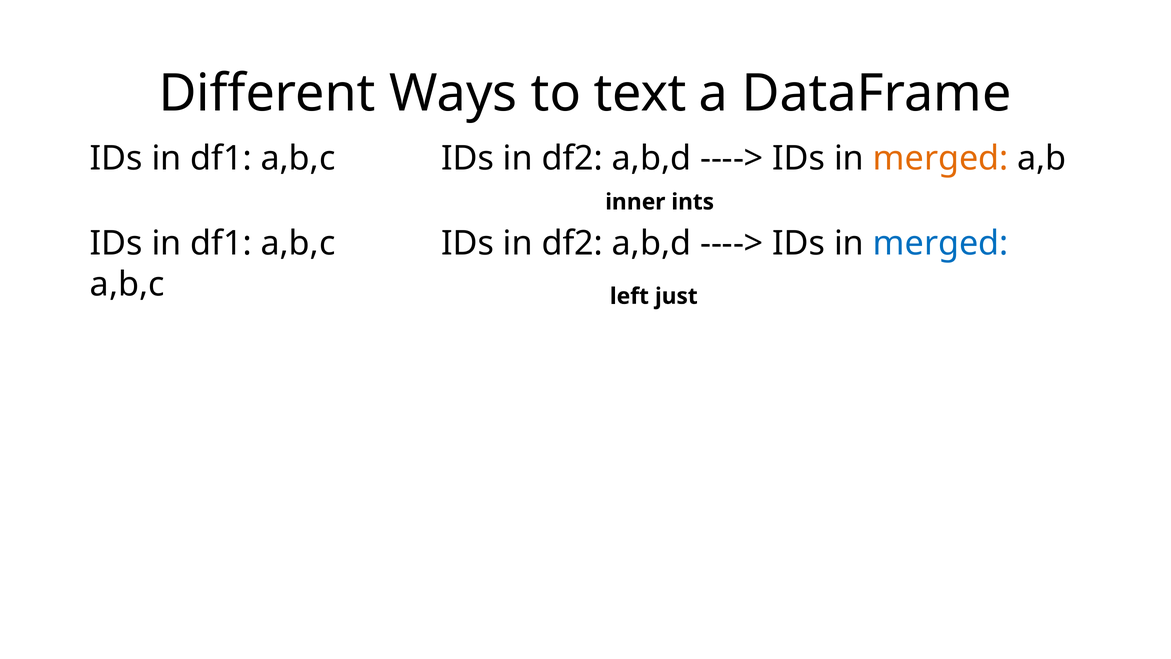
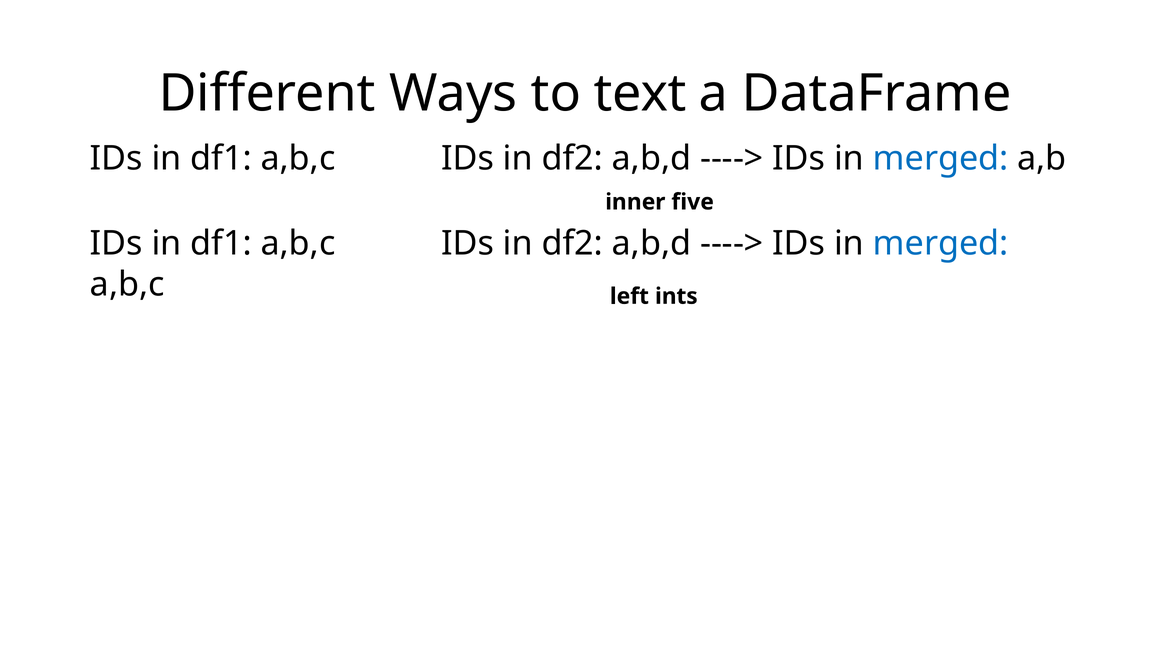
merged colour: orange -> blue (941, 158)
ints: ints -> five (693, 202)
just: just -> ints (676, 296)
